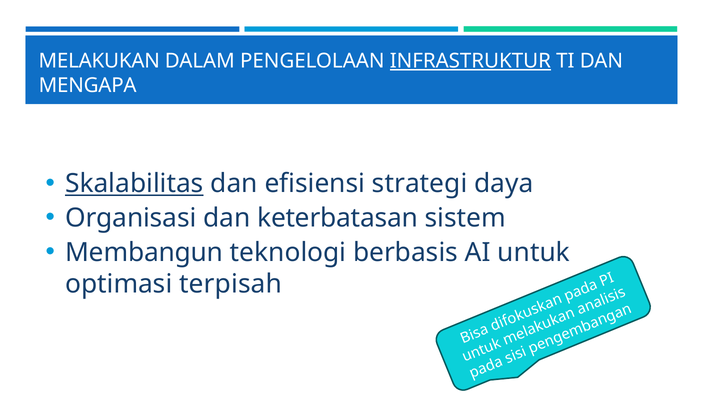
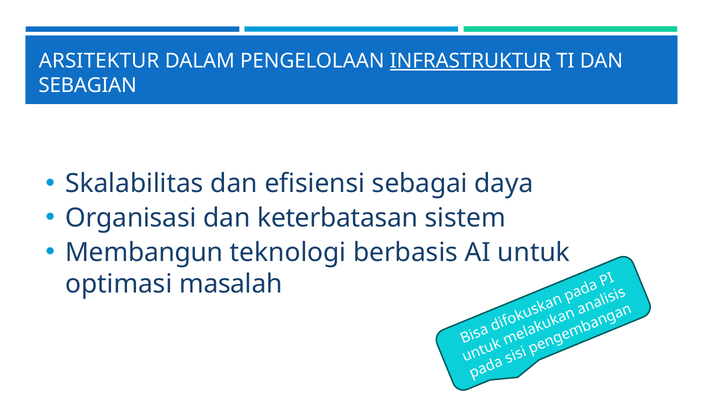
MELAKUKAN: MELAKUKAN -> ARSITEKTUR (99, 61)
MENGAPA: MENGAPA -> SEBAGIAN (88, 85)
Skalabilitas underline: present -> none (134, 184)
strategi: strategi -> sebagai (420, 184)
terpisah: terpisah -> masalah (231, 284)
